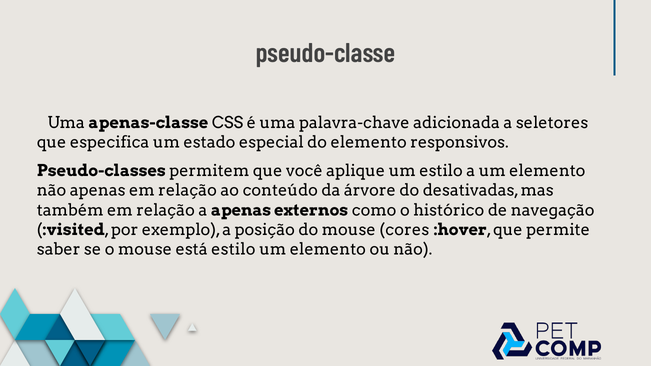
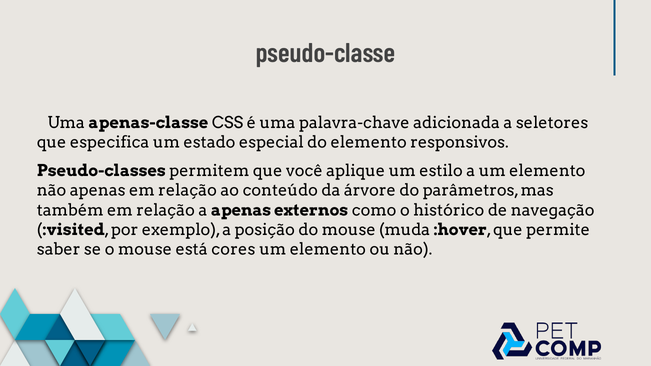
desativadas: desativadas -> parâmetros (471, 191)
cores: cores -> muda (405, 230)
está estilo: estilo -> cores (233, 249)
